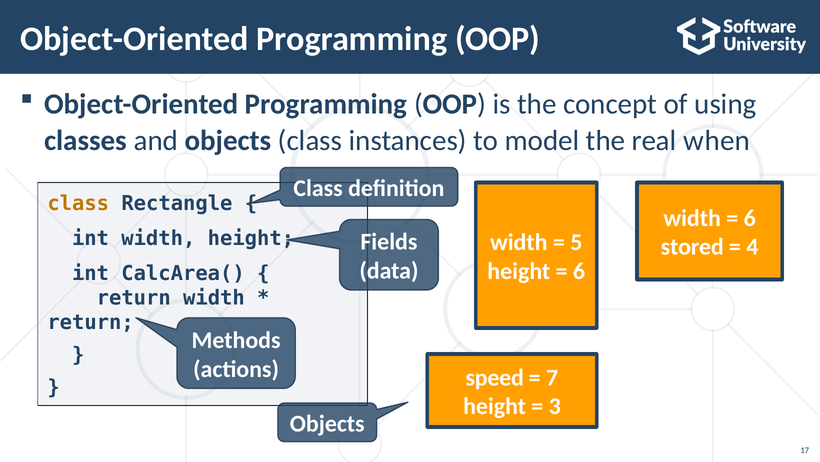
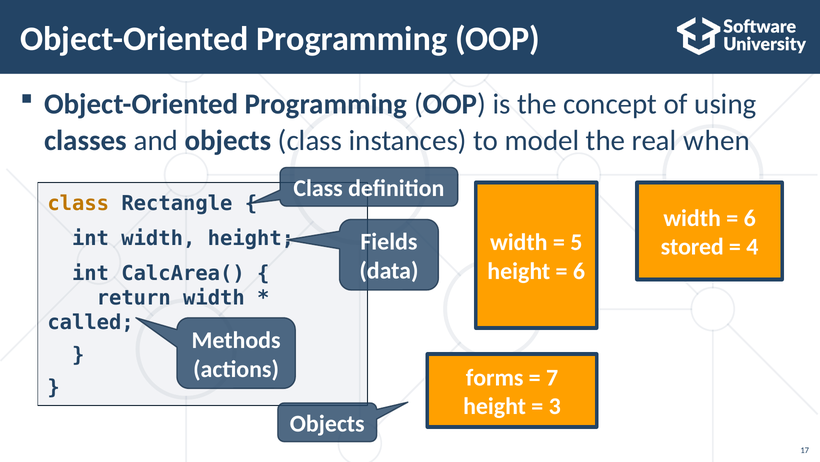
return: return -> called (91, 322)
speed: speed -> forms (495, 377)
